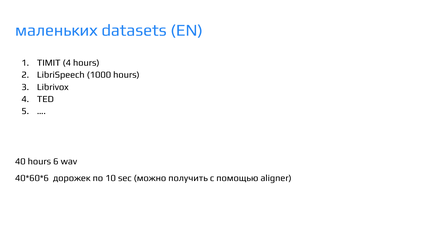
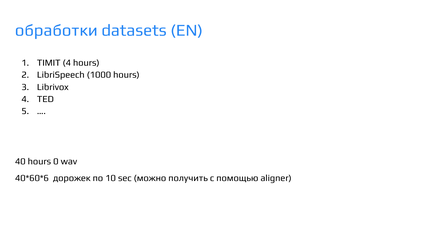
маленьких: маленьких -> обработки (56, 30)
6: 6 -> 0 (56, 161)
